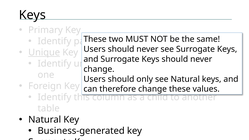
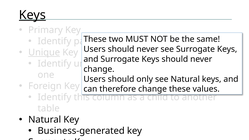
Keys underline: none -> present (32, 15)
